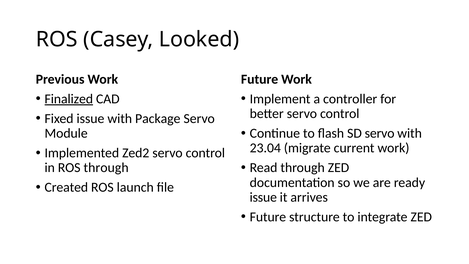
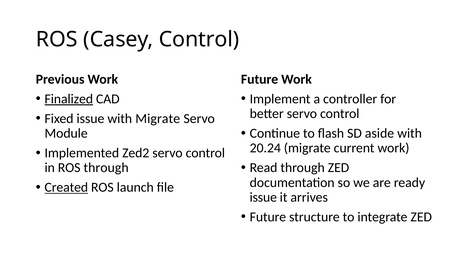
Casey Looked: Looked -> Control (199, 39)
with Package: Package -> Migrate (158, 119)
SD servo: servo -> aside (380, 133)
23.04: 23.04 -> 20.24 (265, 148)
Created underline: none -> present (66, 187)
